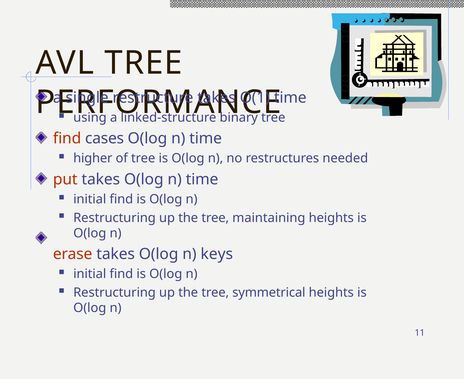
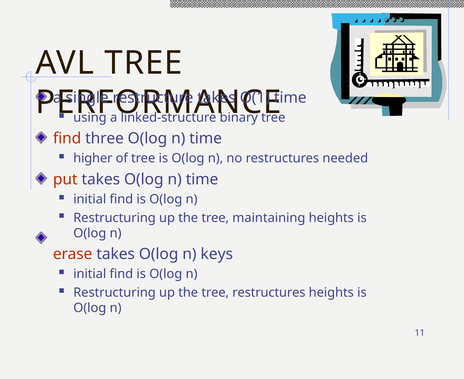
cases: cases -> three (105, 139)
tree symmetrical: symmetrical -> restructures (269, 293)
